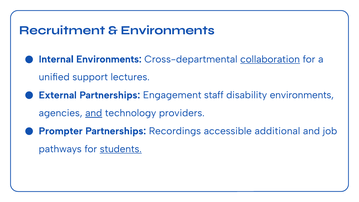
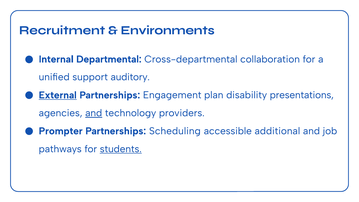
Internal Environments: Environments -> Departmental (109, 59)
collaboration underline: present -> none (270, 59)
lectures: lectures -> auditory (130, 77)
External underline: none -> present (58, 95)
staff: staff -> plan (214, 95)
disability environments: environments -> presentations (302, 95)
Recordings: Recordings -> Scheduling (175, 131)
